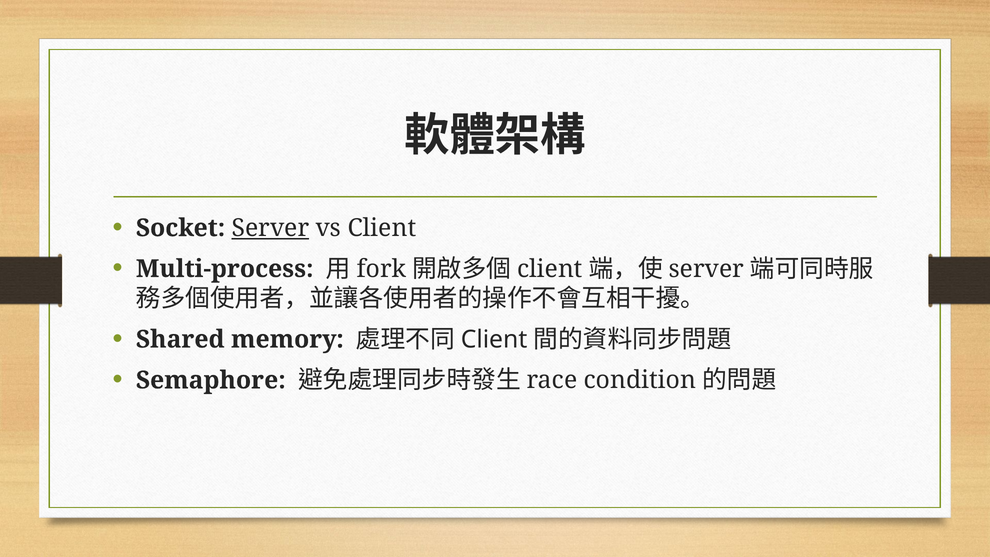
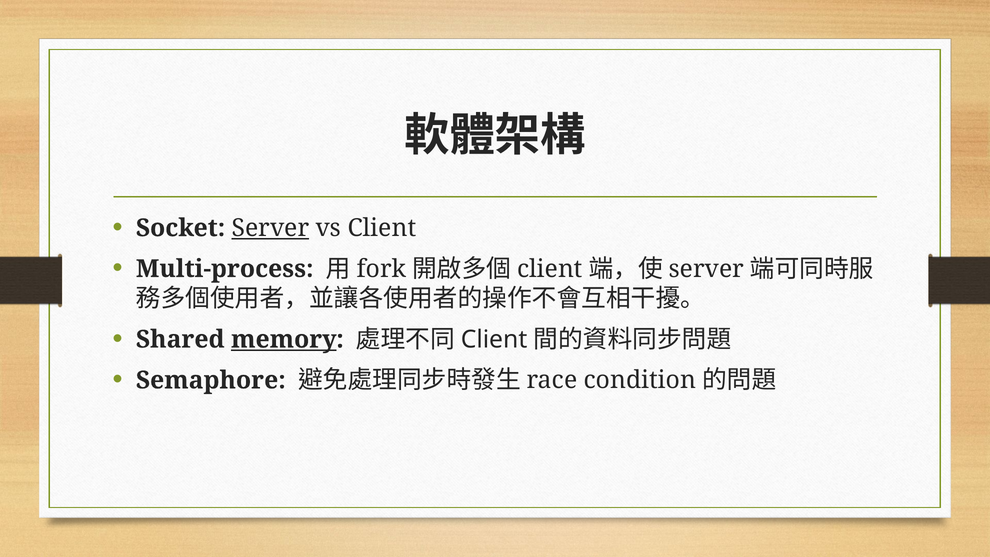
memory underline: none -> present (284, 339)
